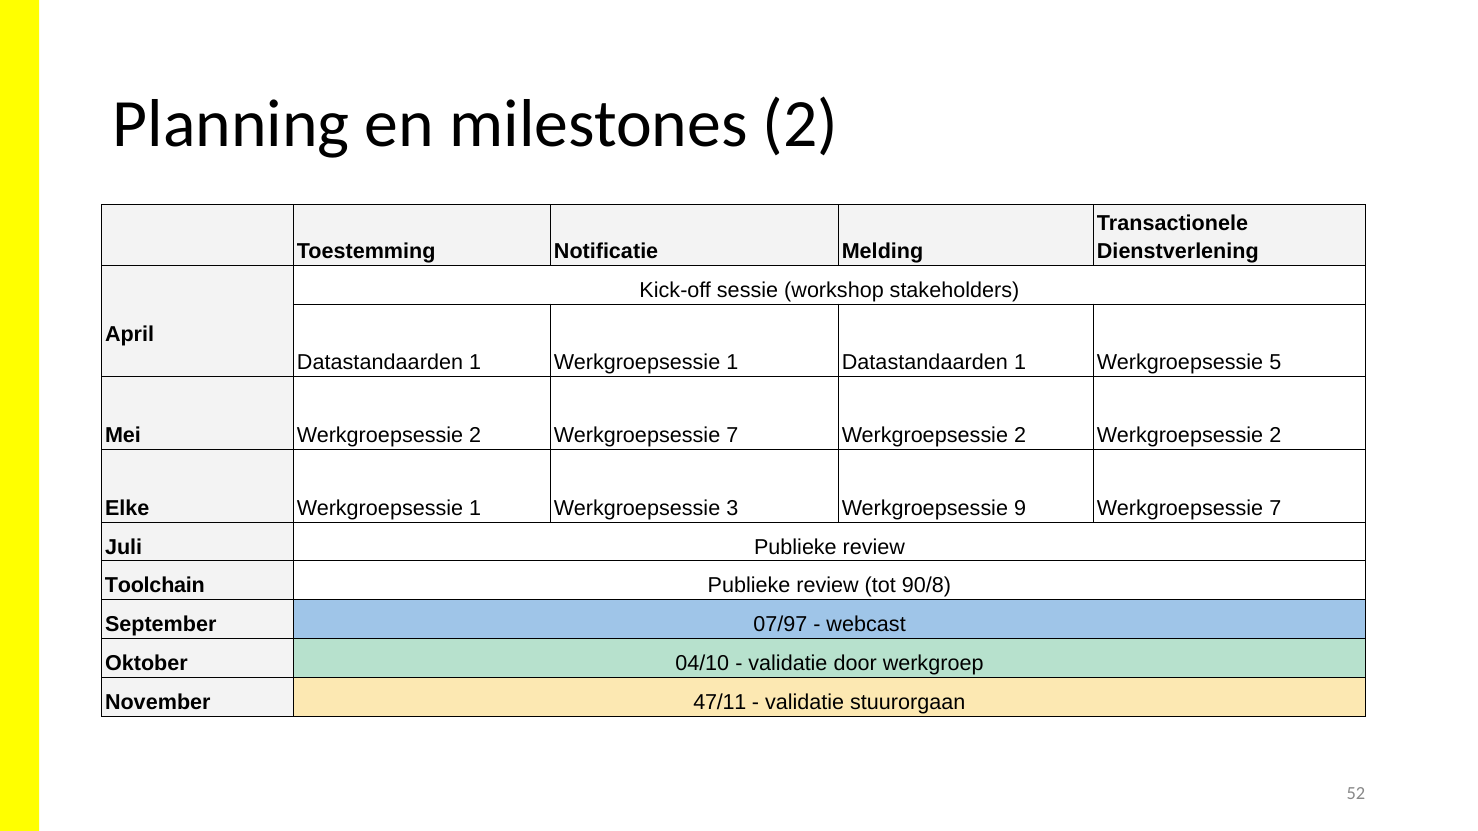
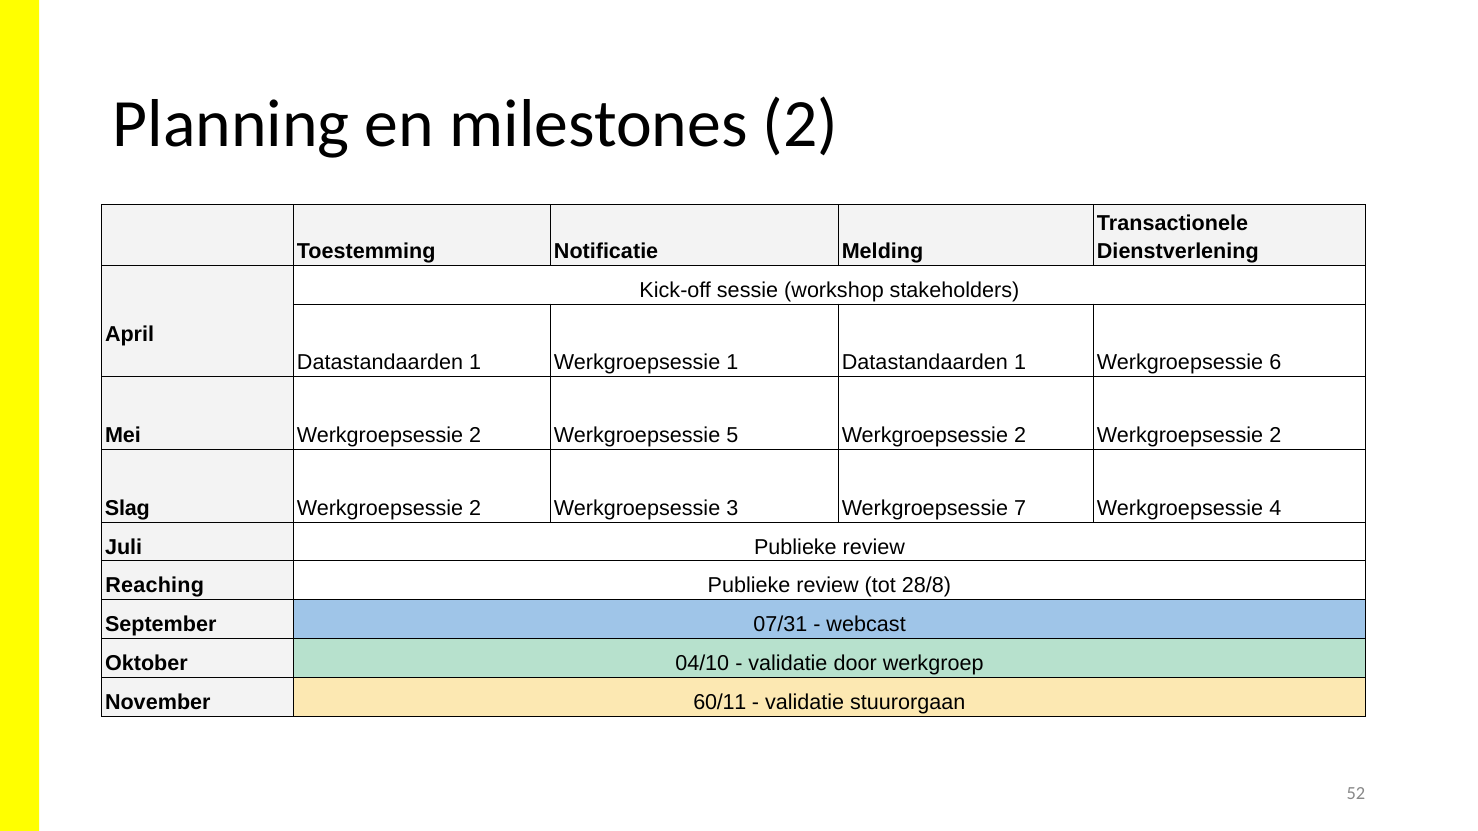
5: 5 -> 6 (1275, 363)
2 Werkgroepsessie 7: 7 -> 5 (732, 436)
Elke: Elke -> Slag (127, 508)
1: 1 -> 2 (475, 508)
9: 9 -> 7 (1020, 508)
7: 7 -> 4 (1275, 508)
Toolchain: Toolchain -> Reaching (155, 586)
90/8: 90/8 -> 28/8 (927, 586)
07/97: 07/97 -> 07/31 (780, 625)
47/11: 47/11 -> 60/11 (720, 703)
